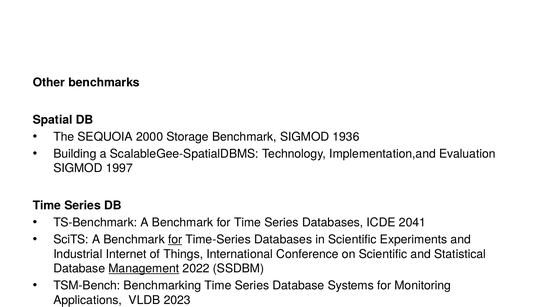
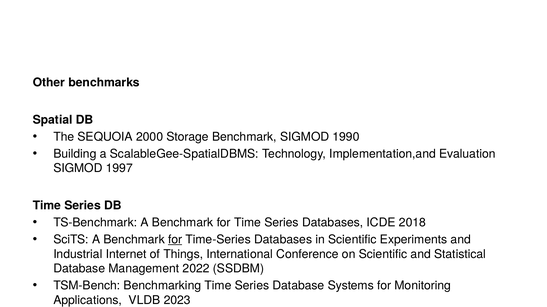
1936: 1936 -> 1990 (346, 137)
2041: 2041 -> 2018 (412, 223)
Management underline: present -> none (144, 269)
